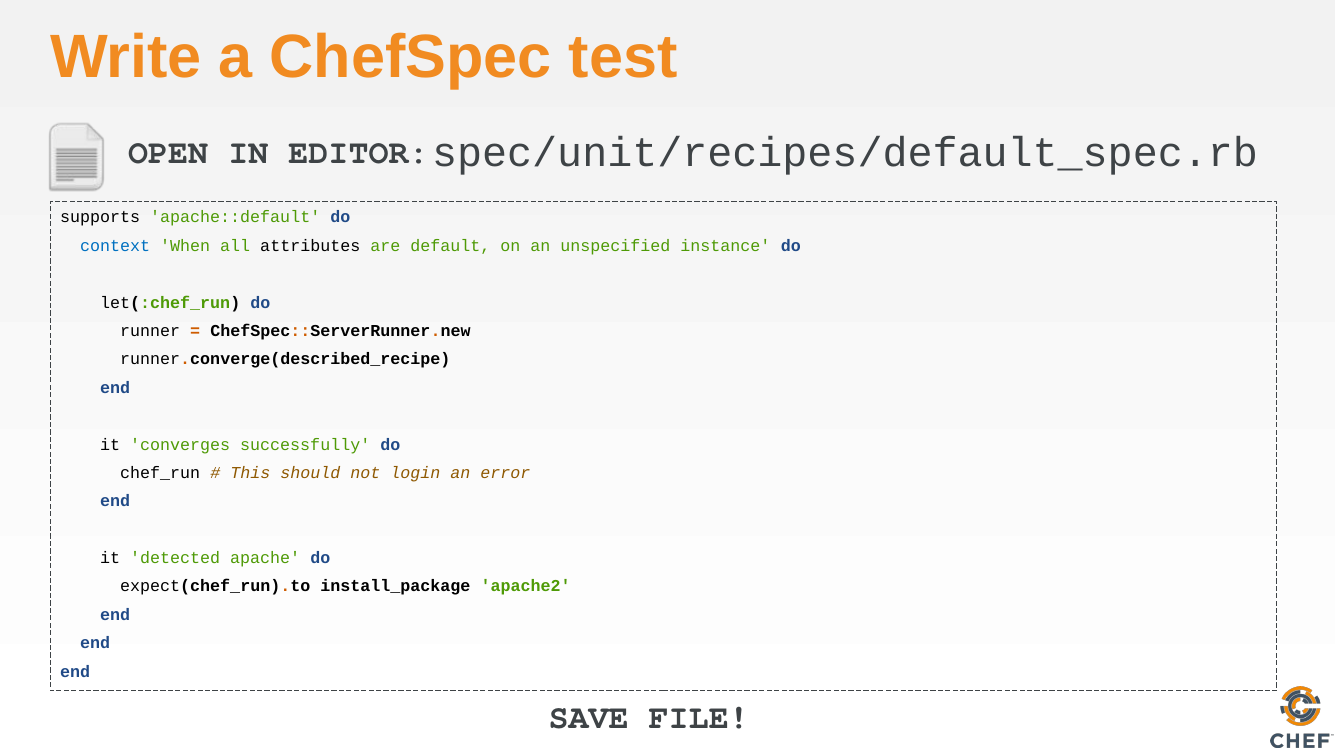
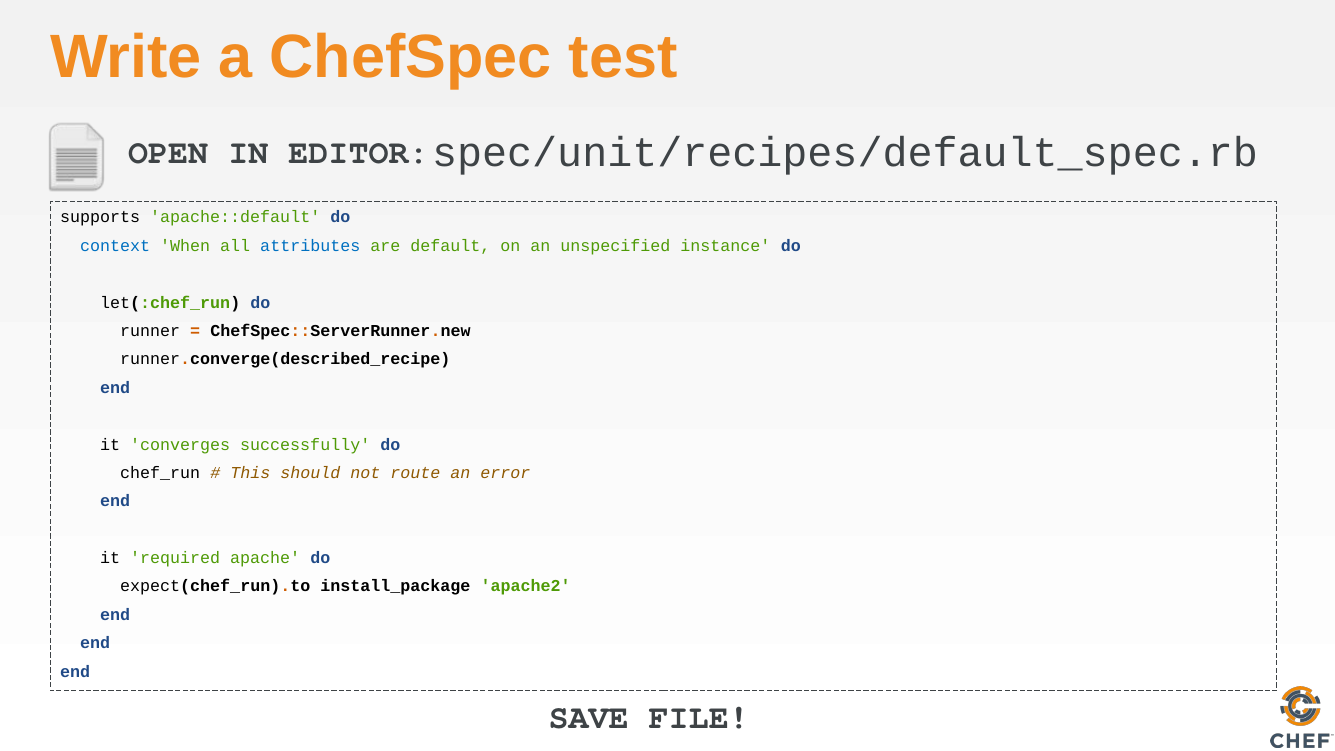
attributes colour: black -> blue (310, 246)
login: login -> route (415, 473)
detected: detected -> required (175, 558)
